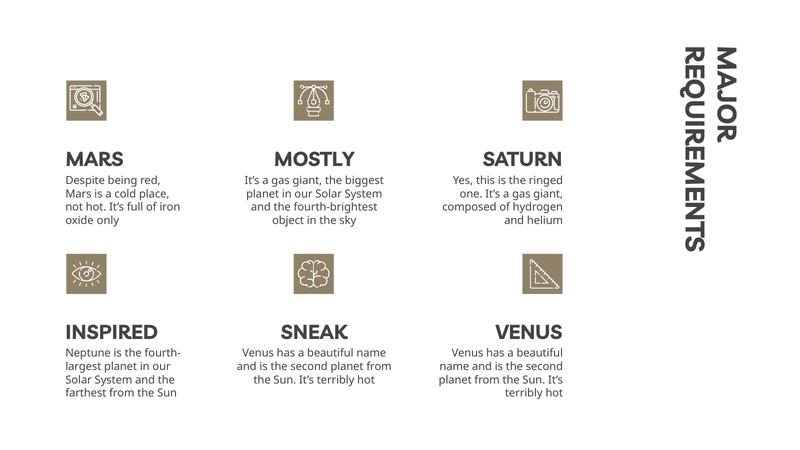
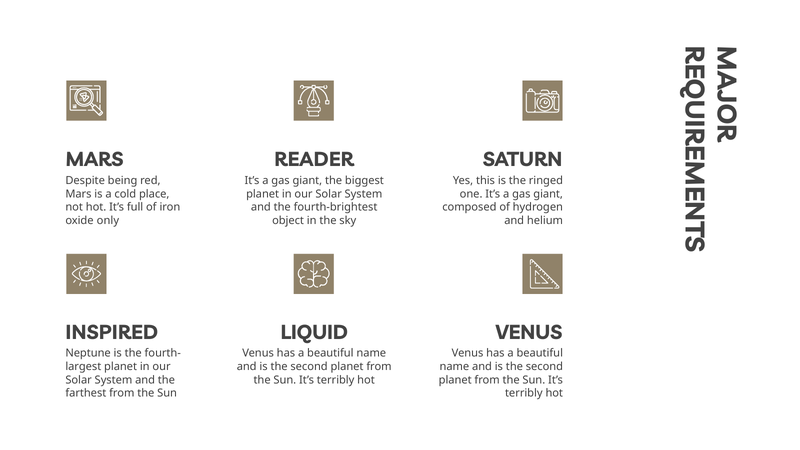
MOSTLY: MOSTLY -> READER (314, 160)
SNEAK: SNEAK -> LIQUID (314, 332)
